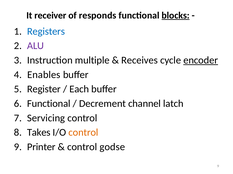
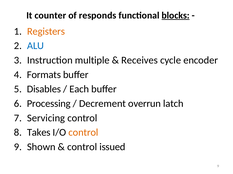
receiver: receiver -> counter (50, 15)
Registers colour: blue -> orange (46, 31)
ALU colour: purple -> blue (36, 46)
encoder underline: present -> none (201, 60)
Enables: Enables -> Formats (44, 75)
Register: Register -> Disables (44, 89)
Functional: Functional -> Processing (49, 104)
channel: channel -> overrun (145, 104)
Printer: Printer -> Shown (41, 148)
godse: godse -> issued (112, 148)
